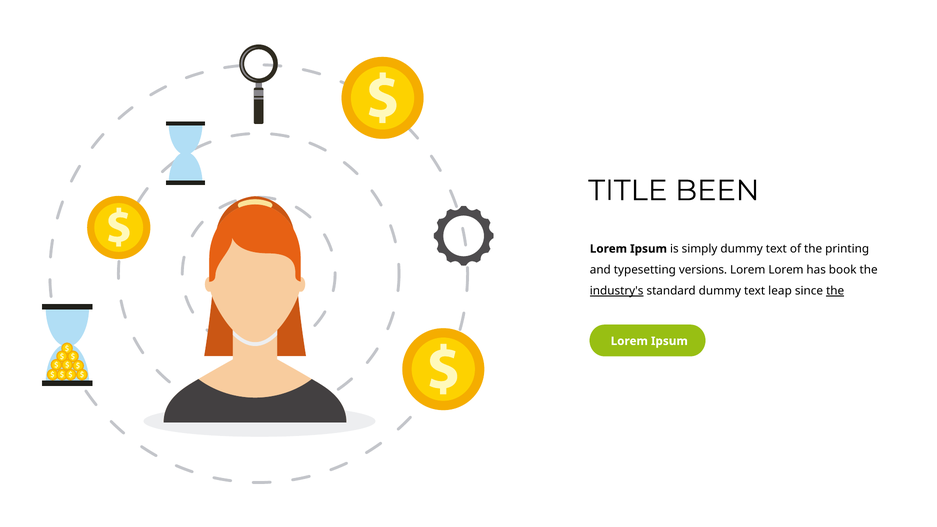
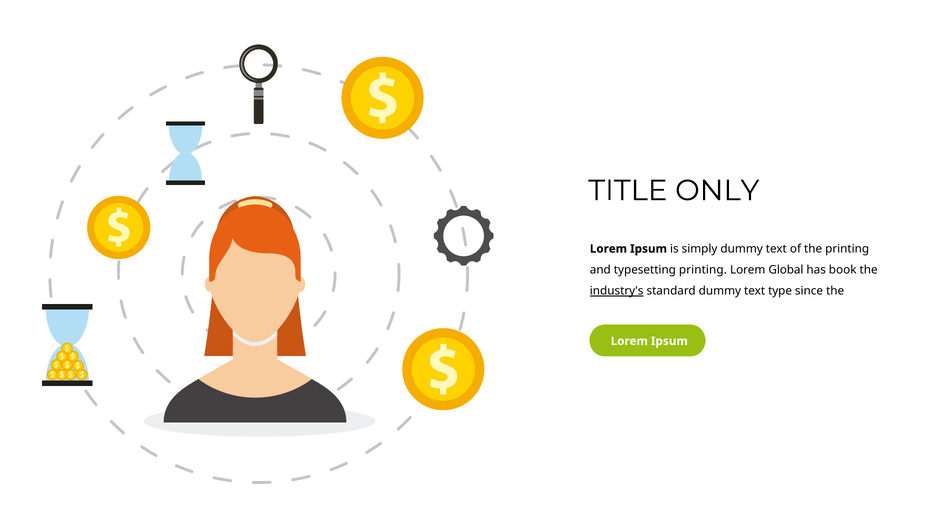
BEEN: BEEN -> ONLY (717, 191)
typesetting versions: versions -> printing (703, 270)
Lorem Lorem: Lorem -> Global (786, 270)
leap: leap -> type (780, 291)
the underline: present -> none (835, 291)
